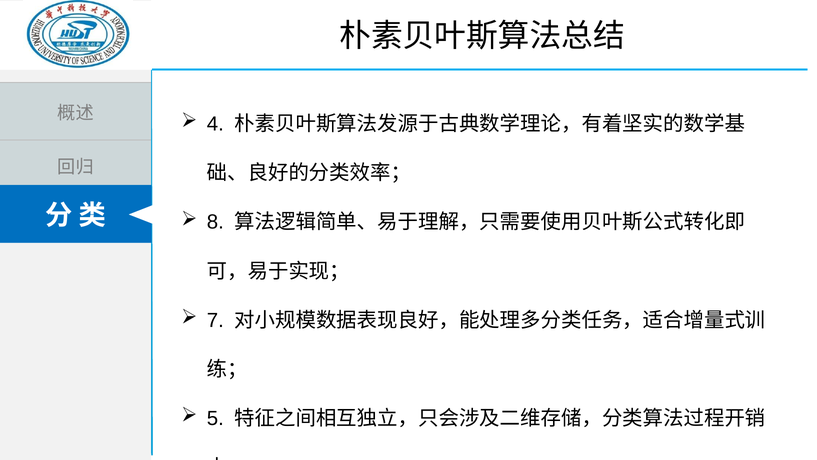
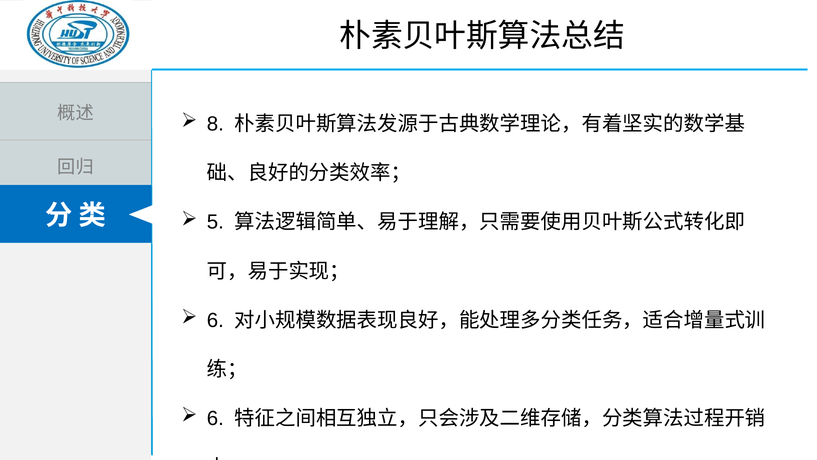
4: 4 -> 8 (215, 124)
8: 8 -> 5 (215, 222)
7: 7 -> 6 (215, 320)
5: 5 -> 6 (215, 418)
